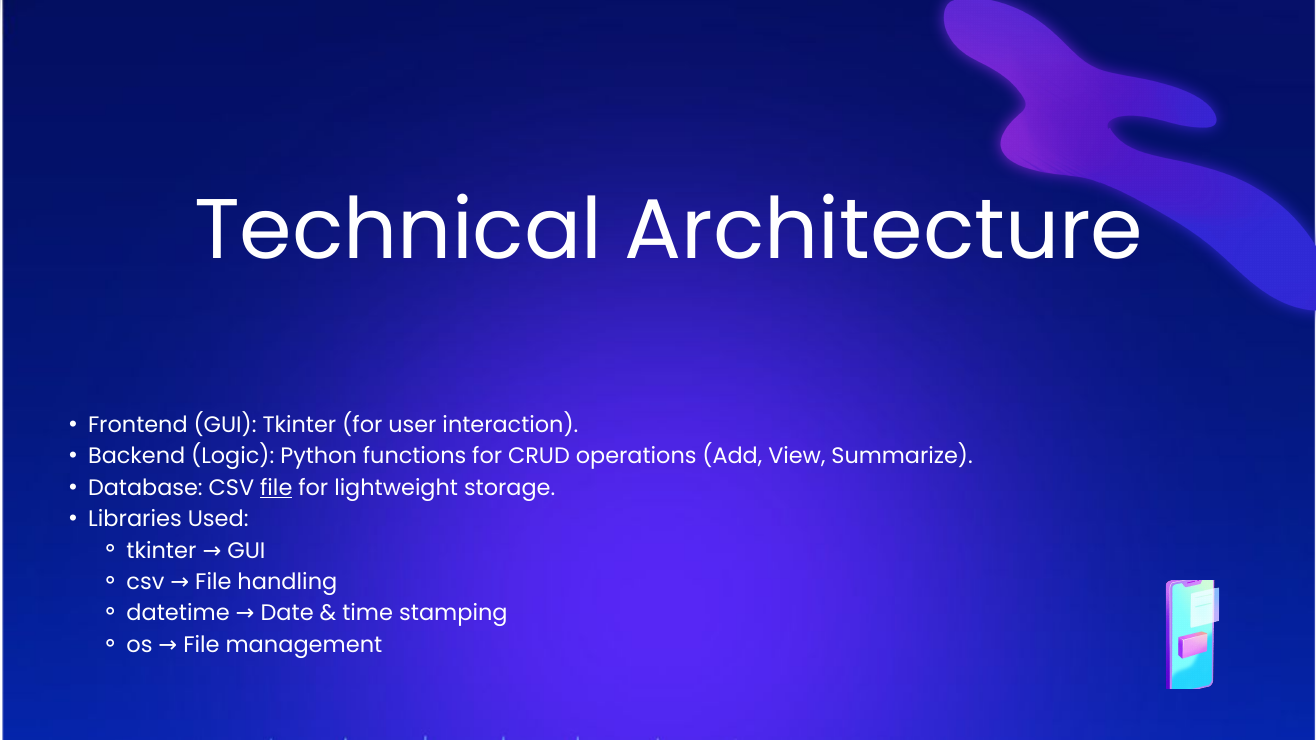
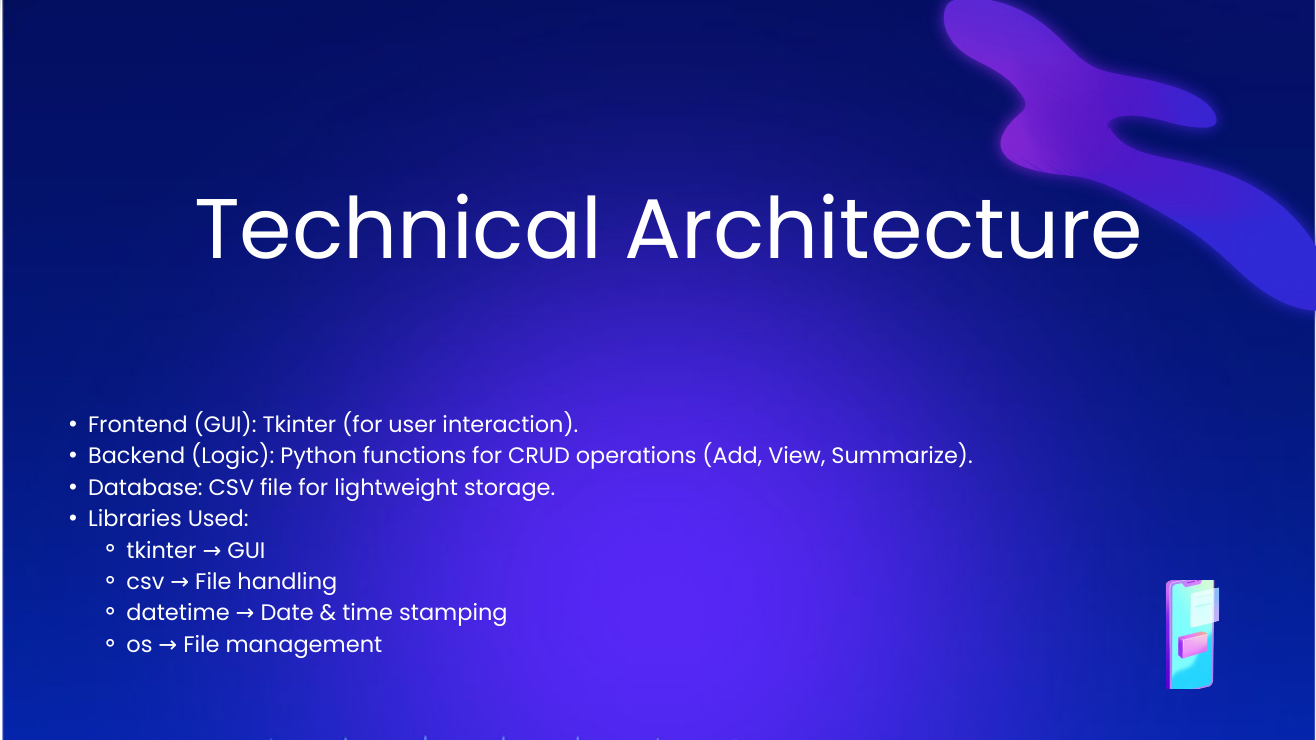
file underline: present -> none (276, 488)
